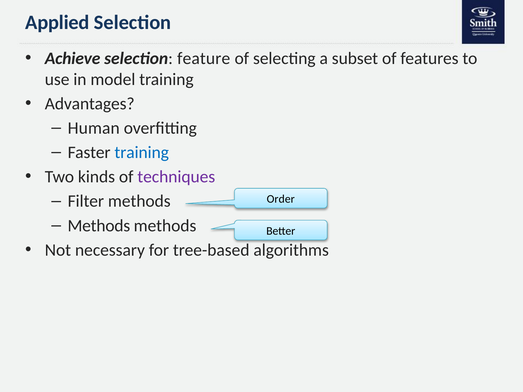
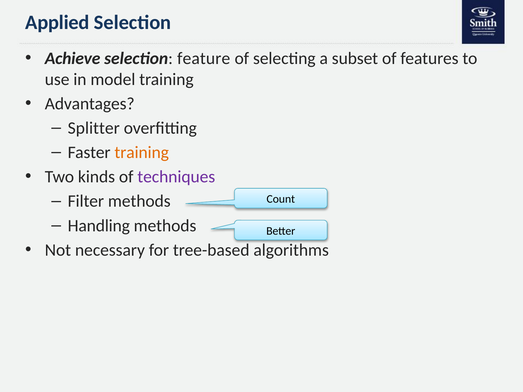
Human: Human -> Splitter (94, 128)
training colour: blue -> orange (142, 153)
Order: Order -> Count (281, 199)
Methods: Methods -> Handling (99, 226)
